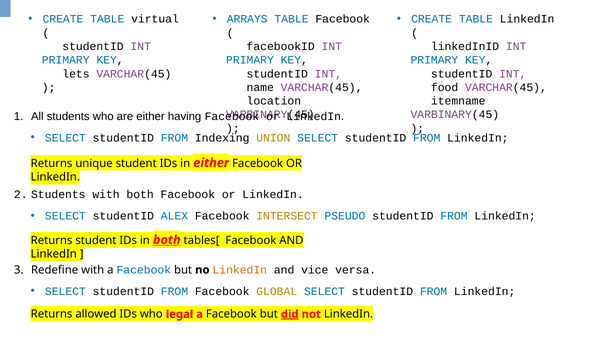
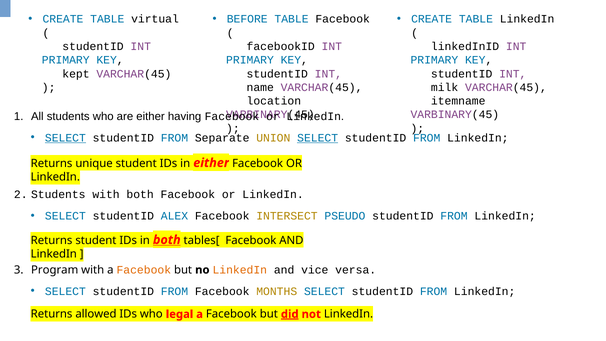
ARRAYS: ARRAYS -> BEFORE (247, 19)
lets: lets -> kept (76, 74)
food: food -> milk (445, 87)
SELECT underline: none -> present (65, 138)
Indexing: Indexing -> Separate (222, 138)
SELECT underline: none -> present (318, 138)
Redefine: Redefine -> Program (55, 270)
Facebook colour: blue -> orange (144, 270)
GLOBAL: GLOBAL -> MONTHS (277, 291)
